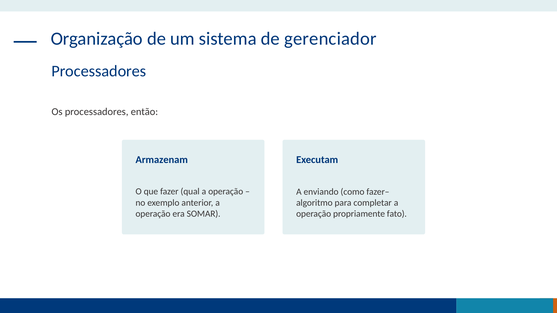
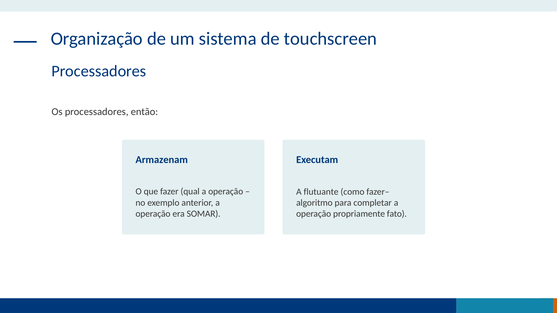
gerenciador: gerenciador -> touchscreen (331, 39)
enviando: enviando -> flutuante (321, 192)
